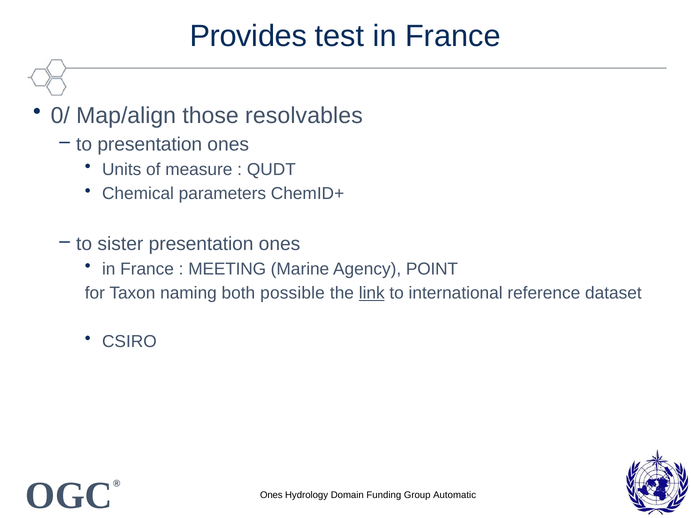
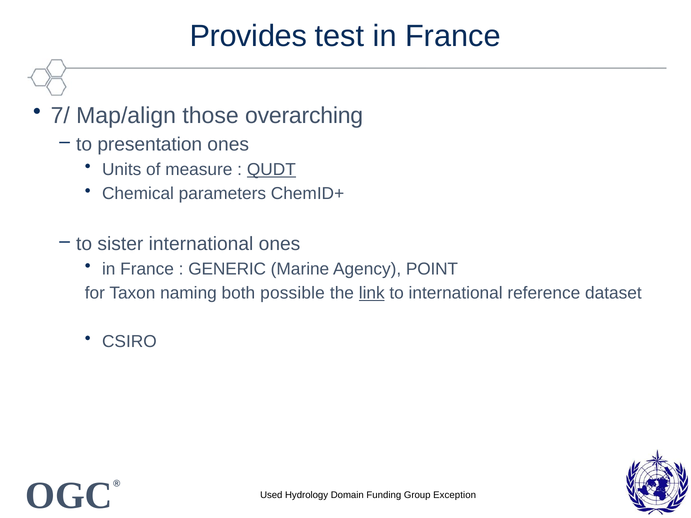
0/: 0/ -> 7/ (60, 116)
resolvables: resolvables -> overarching (304, 116)
QUDT underline: none -> present (271, 170)
sister presentation: presentation -> international (201, 244)
MEETING: MEETING -> GENERIC (227, 269)
Ones: Ones -> Used (271, 495)
Automatic: Automatic -> Exception (455, 495)
